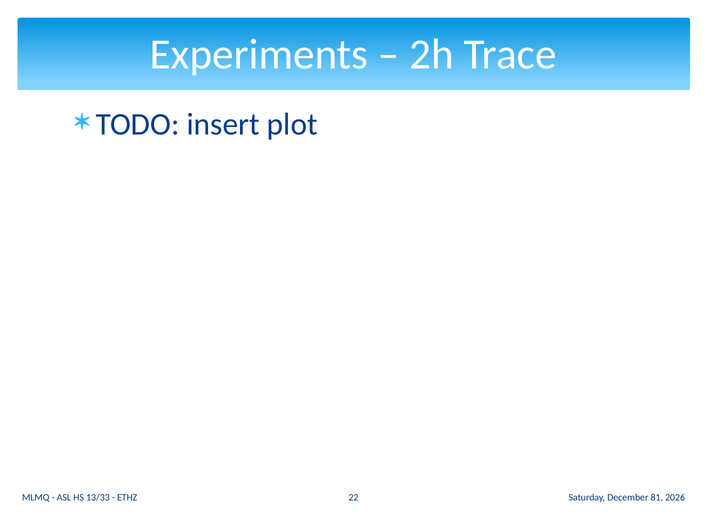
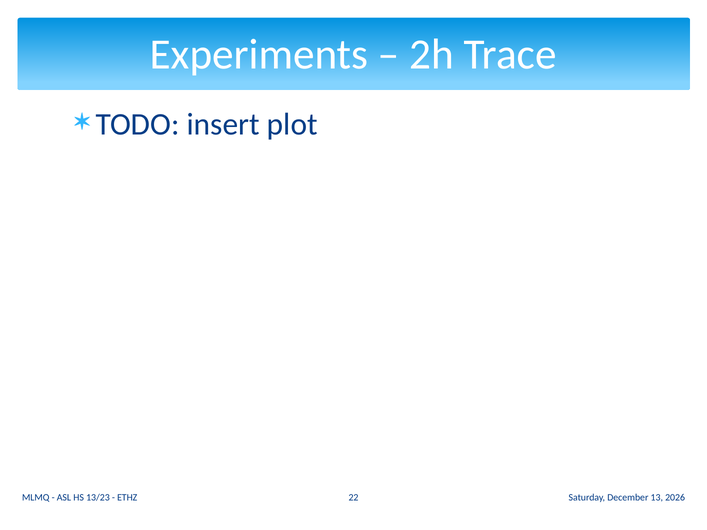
13/33: 13/33 -> 13/23 (98, 498)
81: 81 -> 13 (657, 498)
